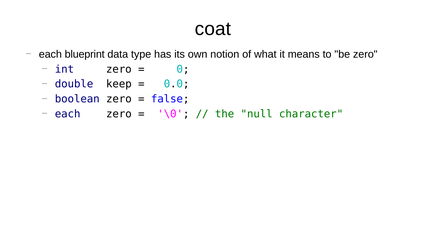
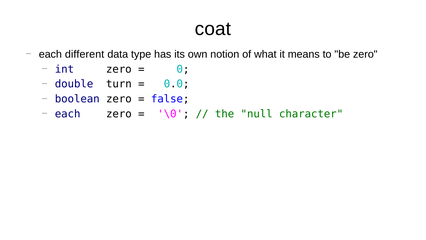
blueprint: blueprint -> different (85, 54)
keep: keep -> turn (119, 84)
